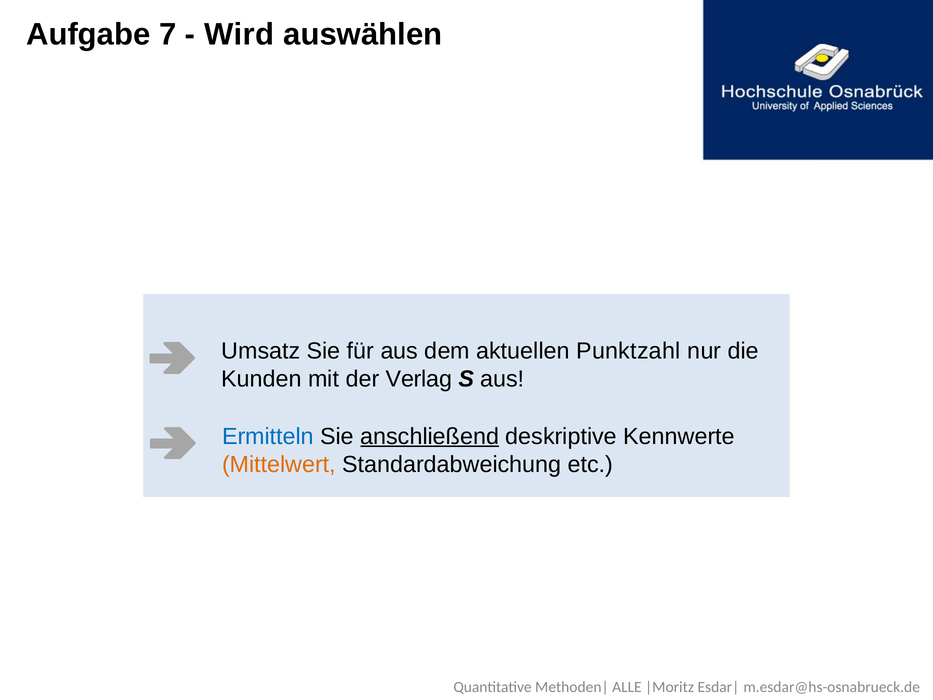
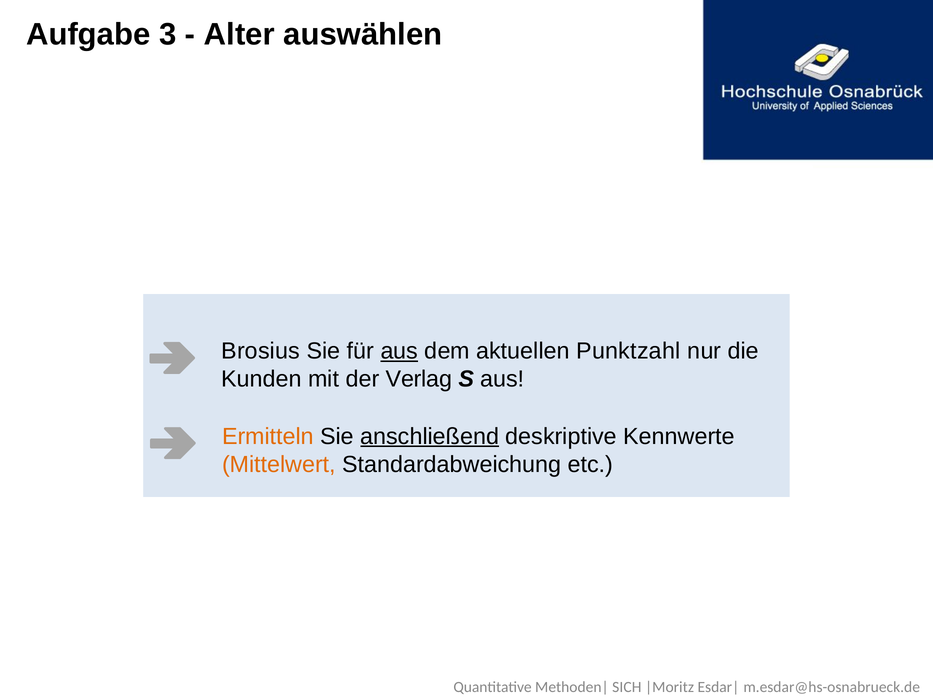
7: 7 -> 3 (168, 34)
Wird: Wird -> Alter (239, 34)
Umsatz: Umsatz -> Brosius (261, 351)
aus underline: none -> present (399, 351)
Ermitteln colour: blue -> orange (268, 436)
ALLE: ALLE -> SICH (627, 687)
